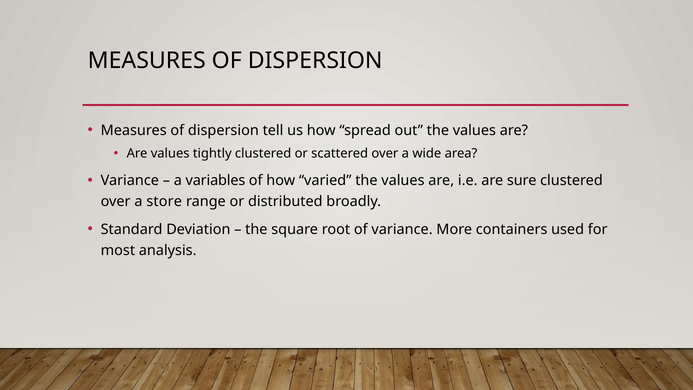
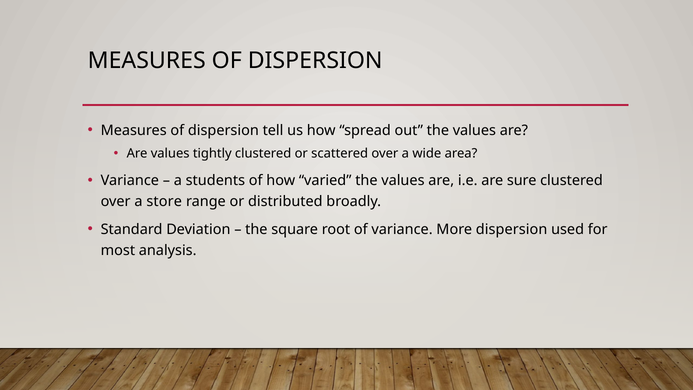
variables: variables -> students (215, 181)
More containers: containers -> dispersion (512, 229)
